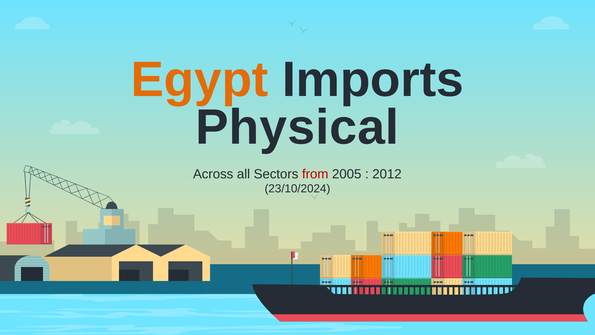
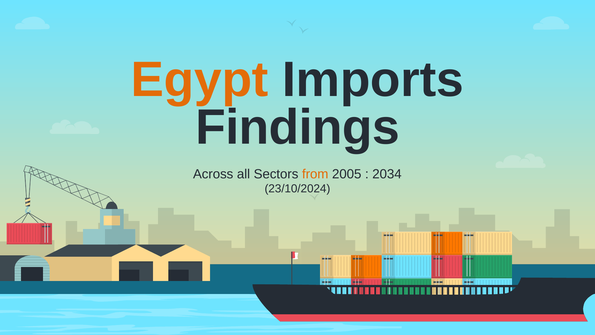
Physical: Physical -> Findings (298, 127)
from colour: red -> orange (315, 174)
2012: 2012 -> 2034 (387, 174)
